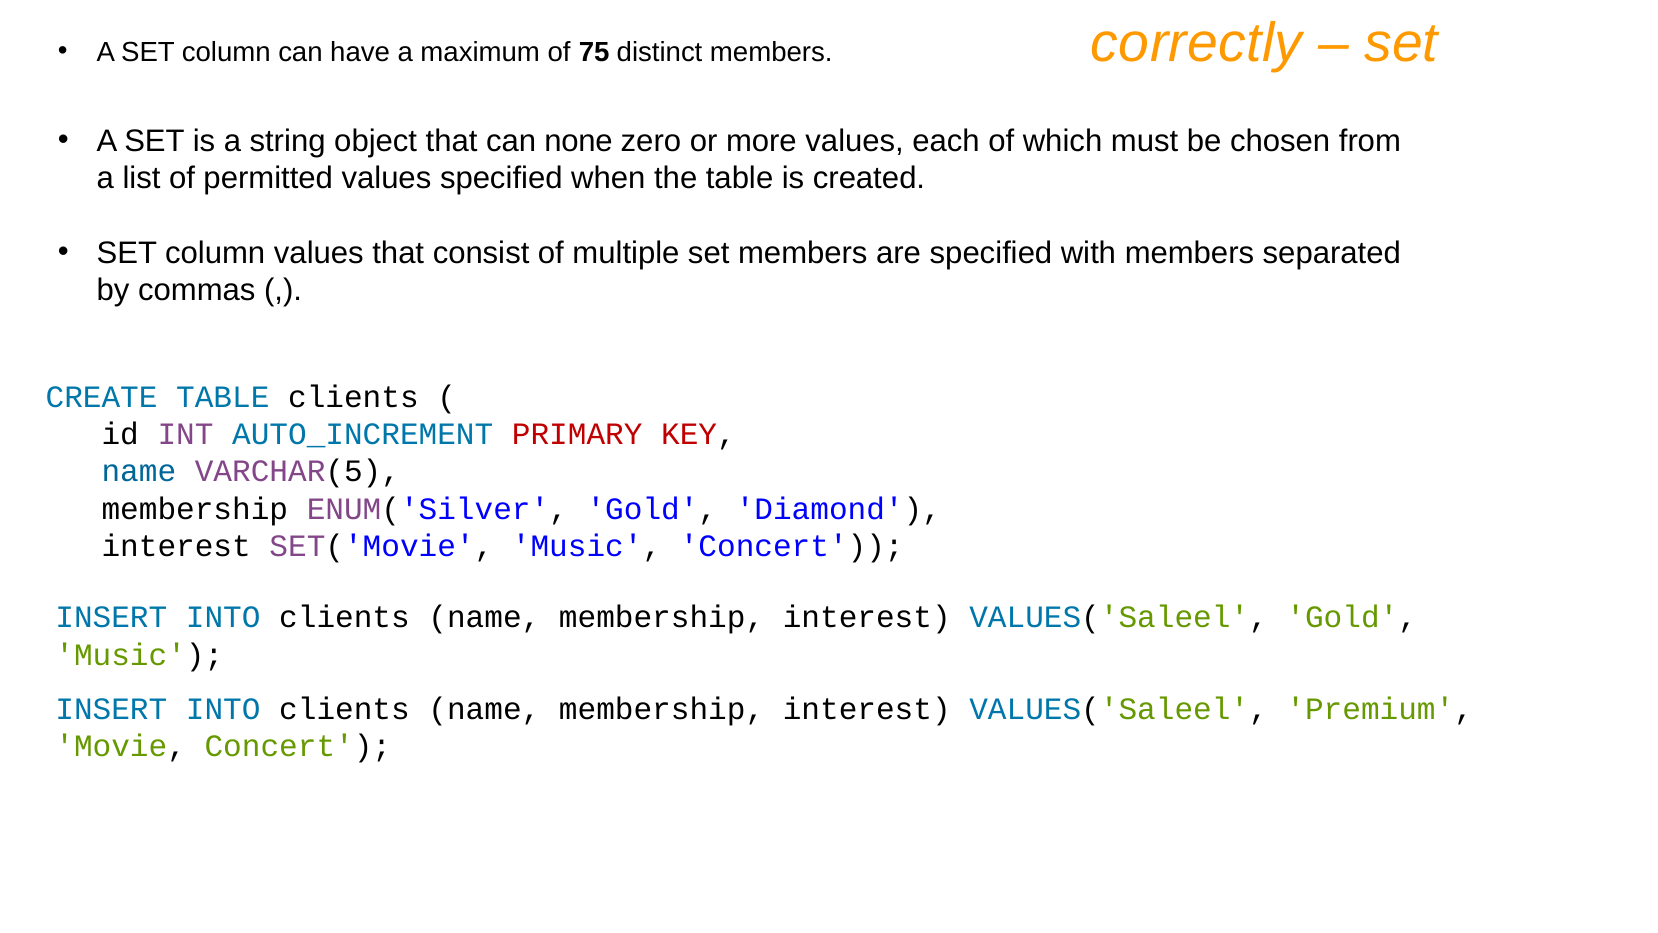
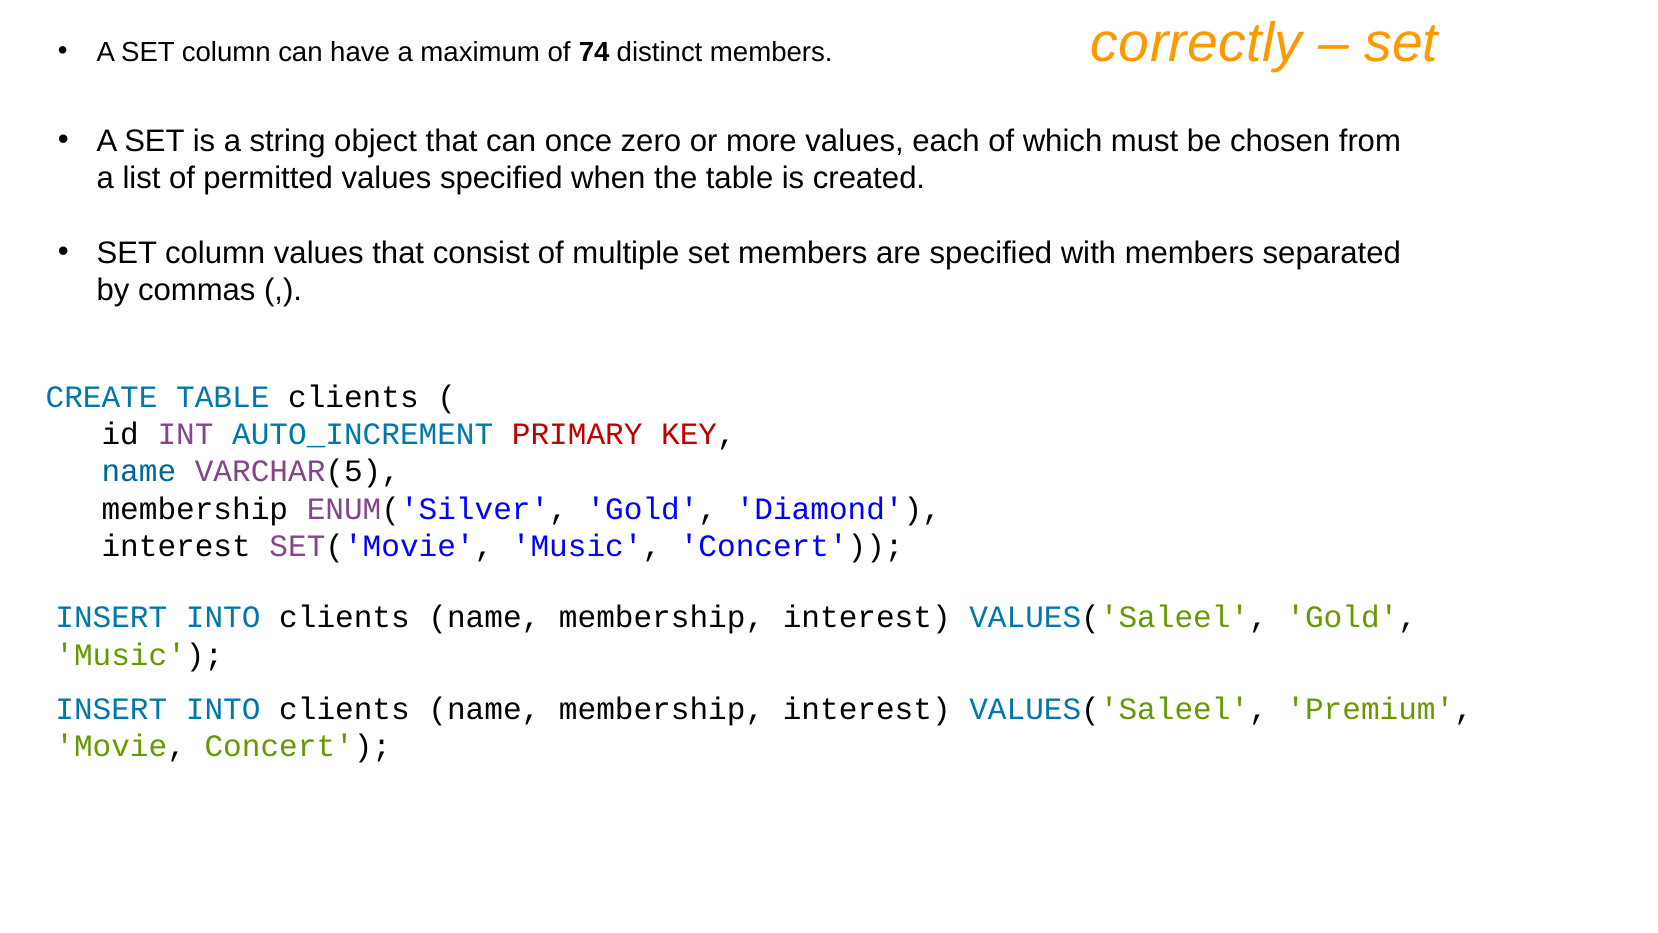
75: 75 -> 74 (594, 52)
none: none -> once (578, 141)
